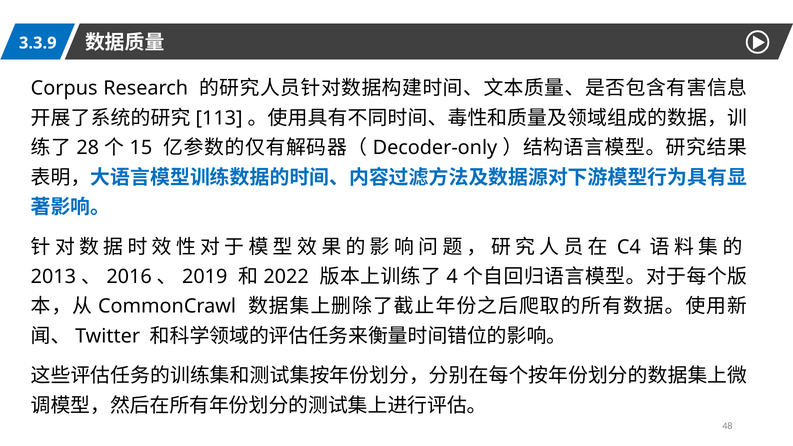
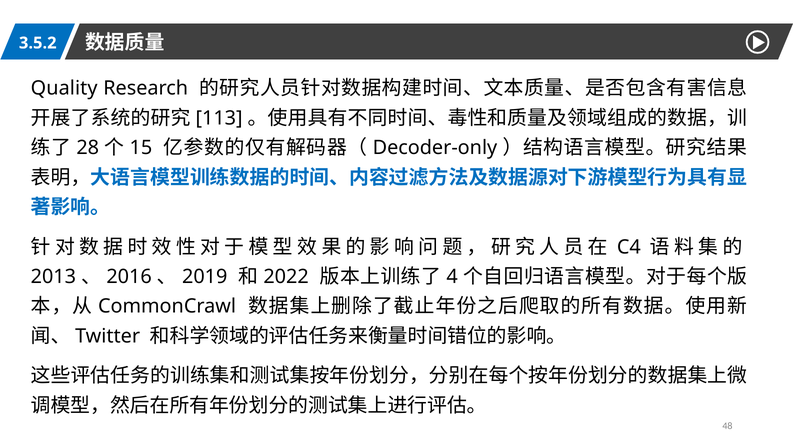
3.3.9: 3.3.9 -> 3.5.2 (38, 43)
Corpus: Corpus -> Quality (64, 88)
